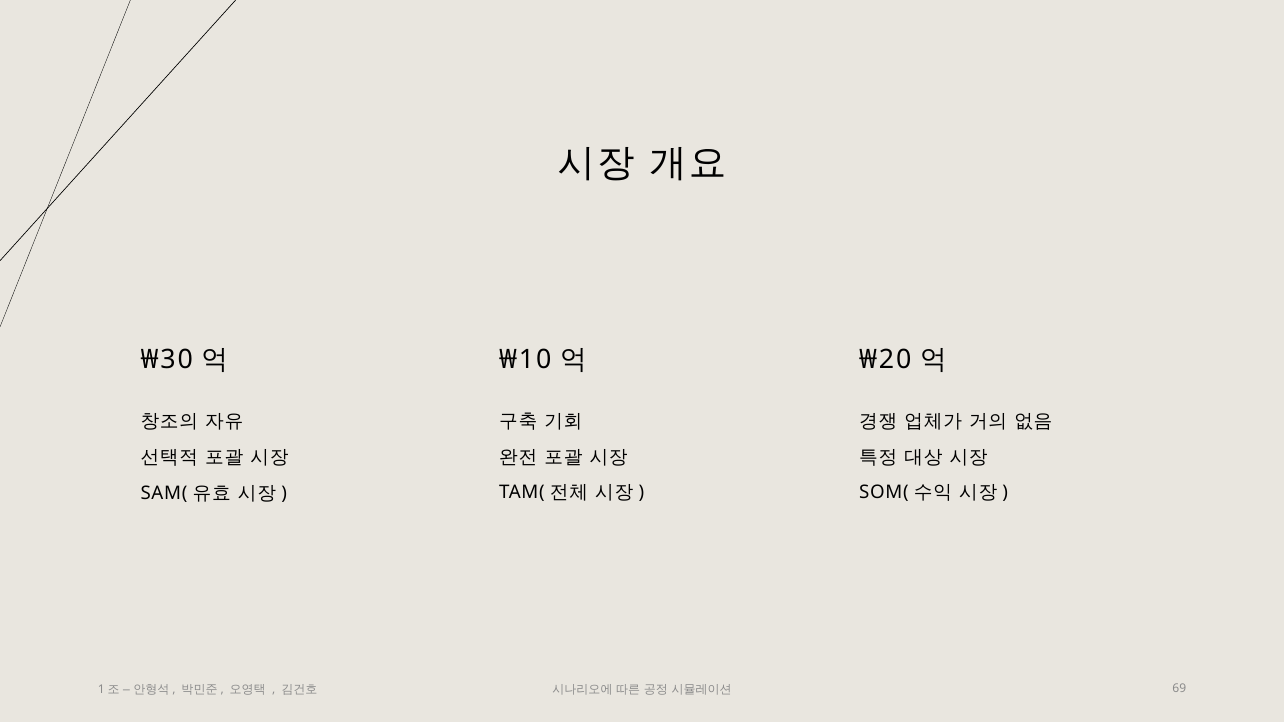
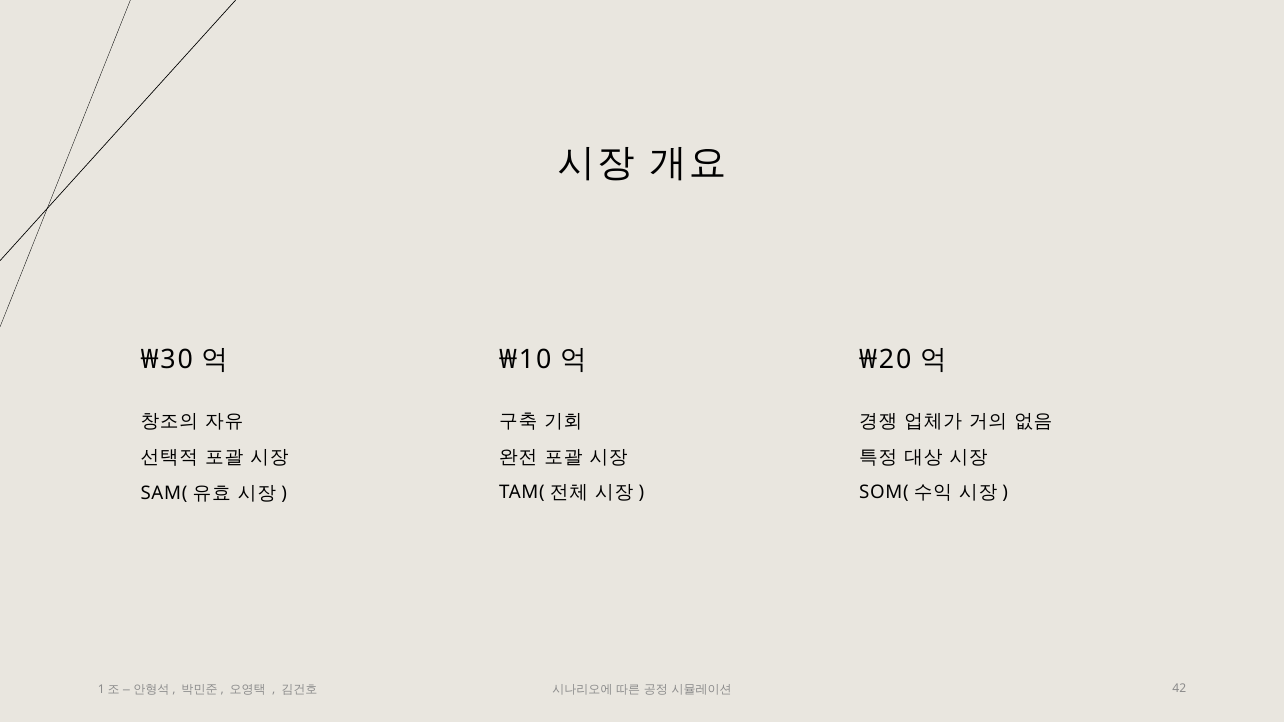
69: 69 -> 42 (1179, 689)
